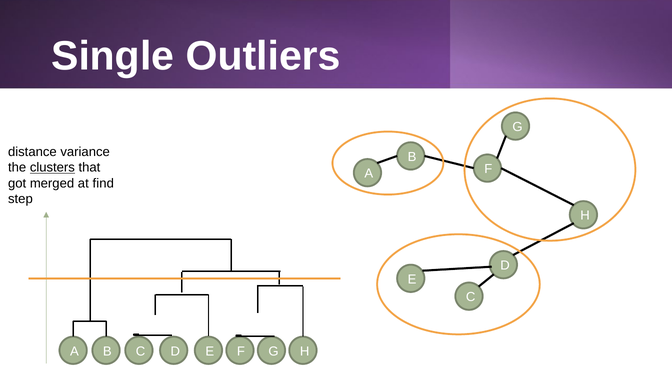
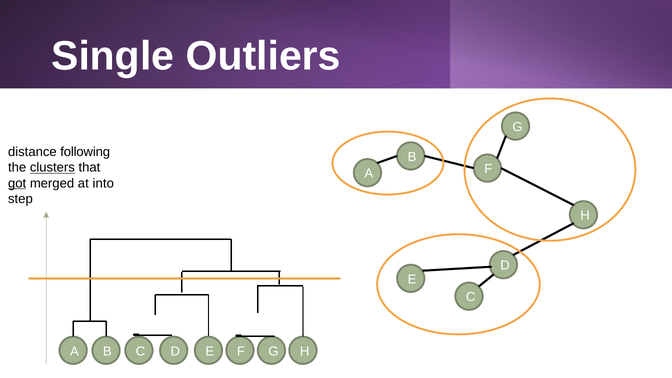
variance: variance -> following (85, 152)
got underline: none -> present (17, 183)
find: find -> into (103, 183)
